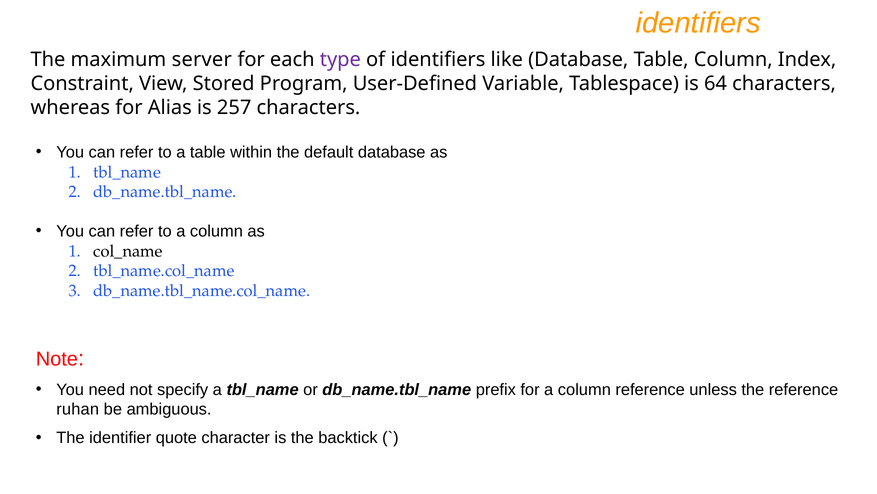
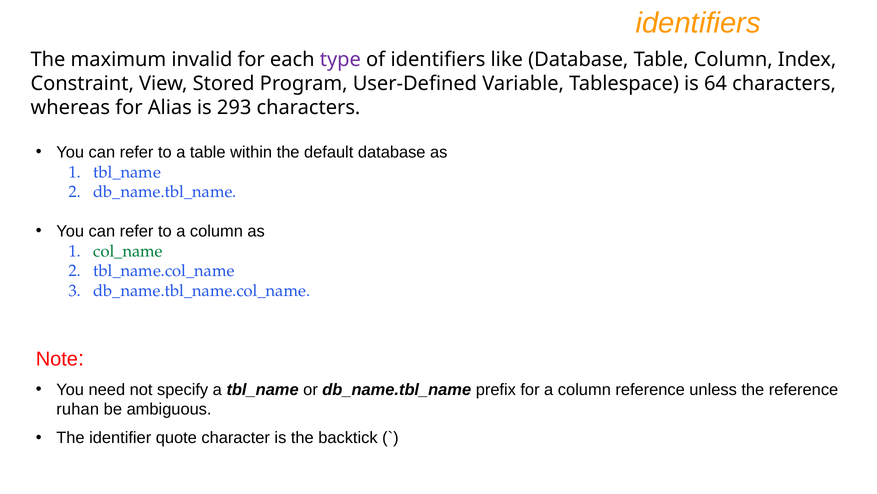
server: server -> invalid (202, 59)
257: 257 -> 293 (234, 108)
col_name colour: black -> green (128, 251)
